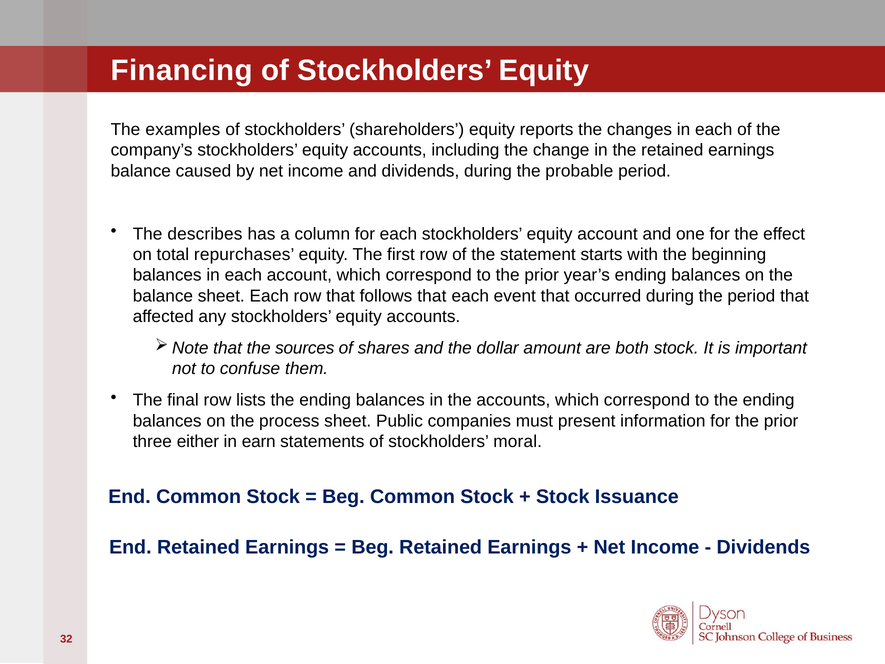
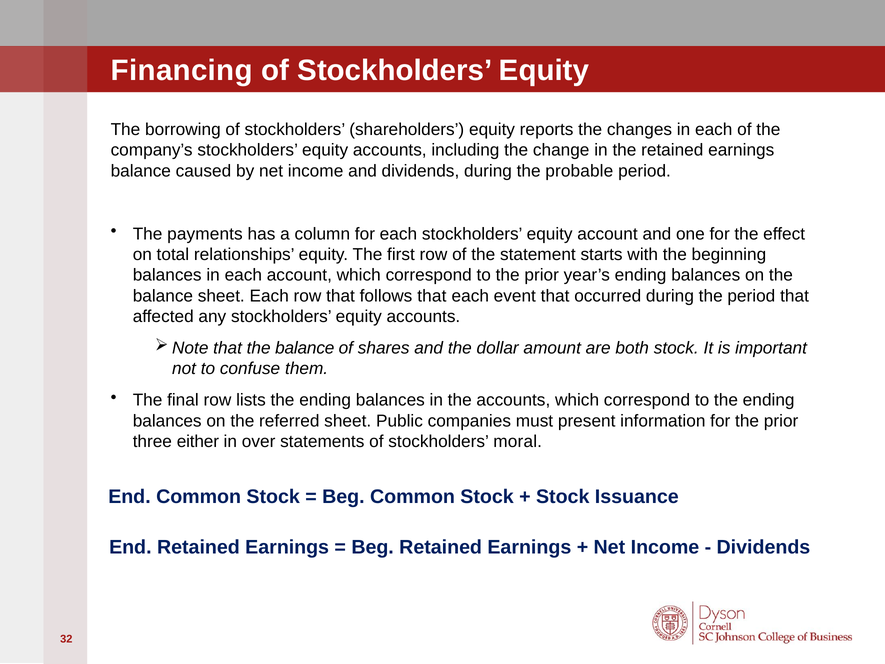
examples: examples -> borrowing (183, 130)
describes: describes -> payments (205, 234)
repurchases: repurchases -> relationships (244, 255)
that the sources: sources -> balance (305, 348)
process: process -> referred (289, 421)
earn: earn -> over (259, 441)
